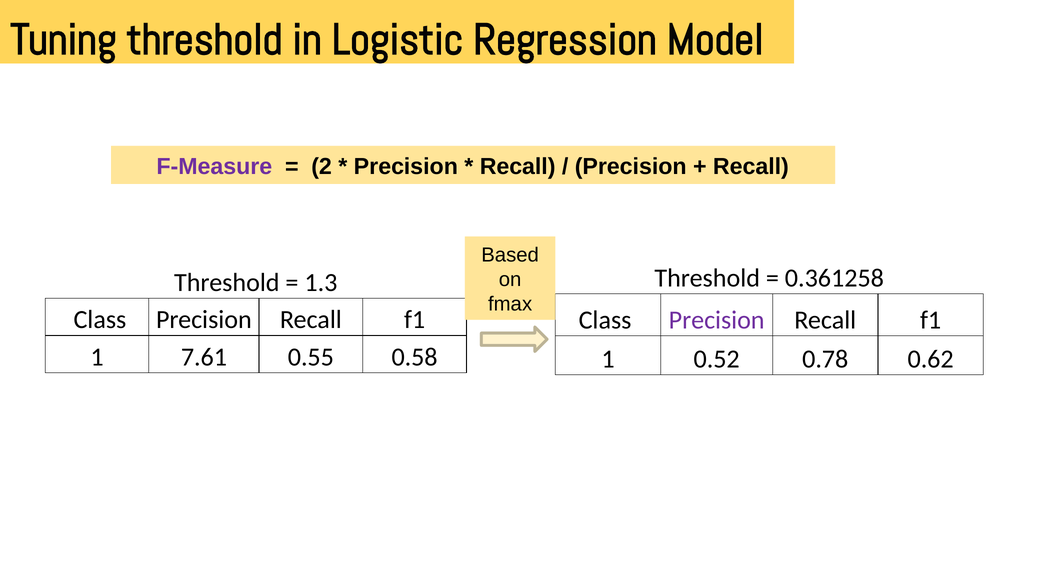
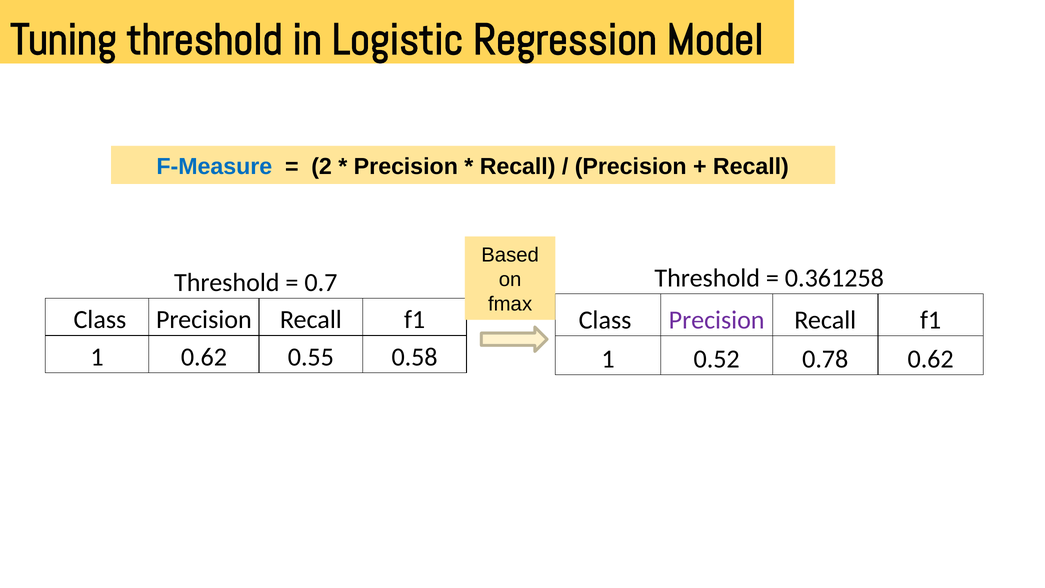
F-Measure colour: purple -> blue (214, 166)
1.3: 1.3 -> 0.7 (321, 283)
1 7.61: 7.61 -> 0.62 (204, 357)
